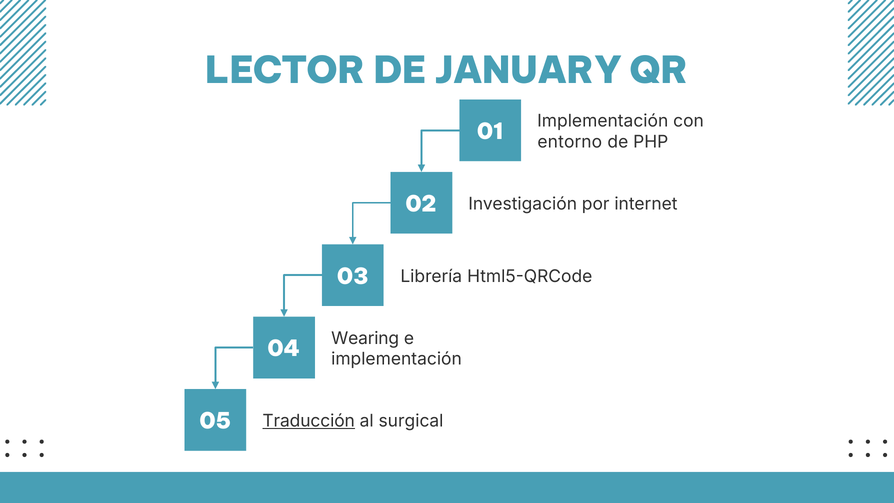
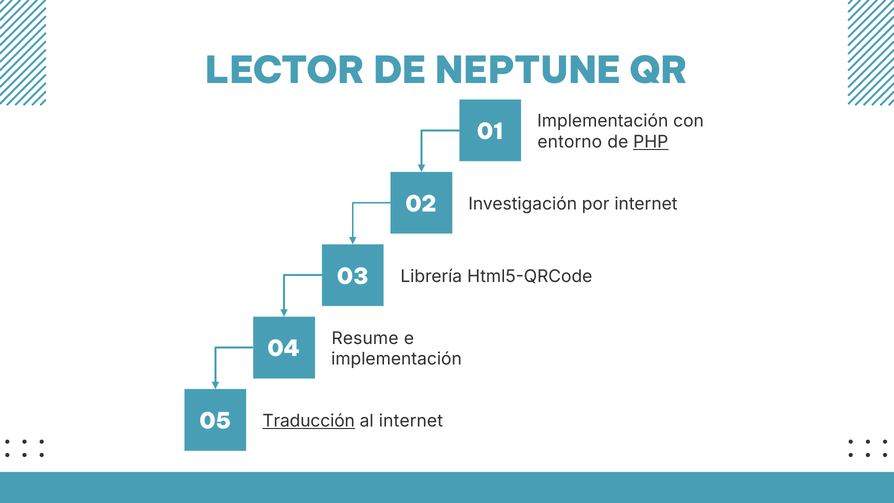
JANUARY: JANUARY -> NEPTUNE (528, 71)
PHP underline: none -> present (651, 142)
Wearing: Wearing -> Resume (365, 338)
al surgical: surgical -> internet (411, 421)
